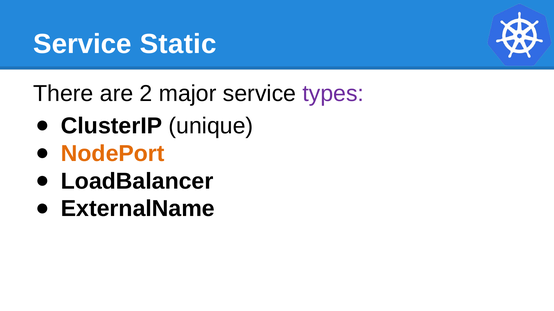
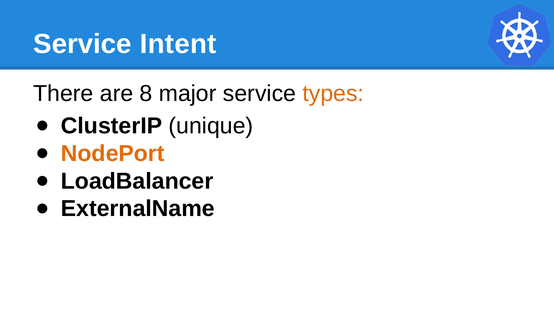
Static: Static -> Intent (178, 44)
2: 2 -> 8 (146, 94)
types colour: purple -> orange (333, 94)
